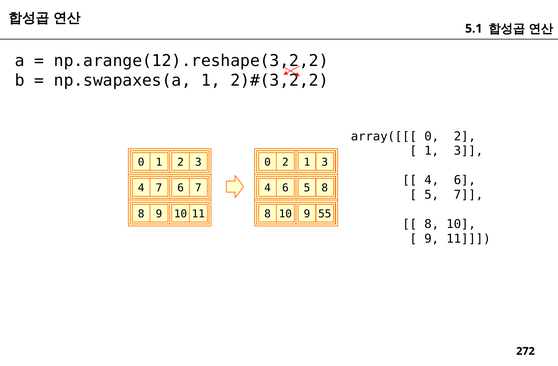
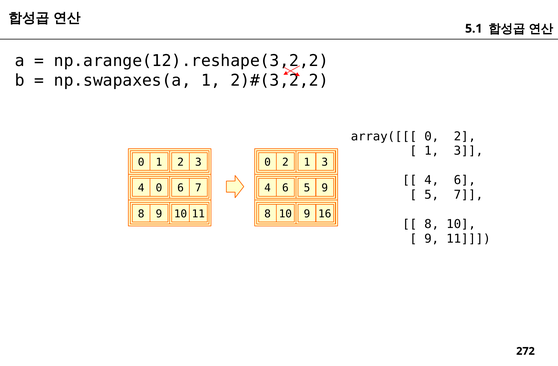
4 7: 7 -> 0 (159, 188)
5 8: 8 -> 9 (325, 188)
55: 55 -> 16 (325, 214)
